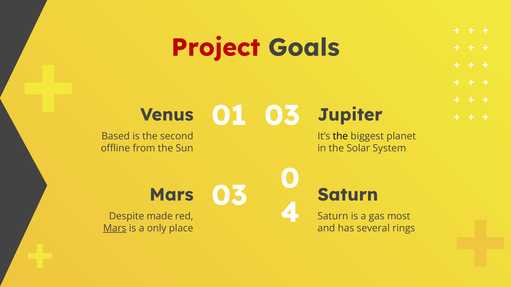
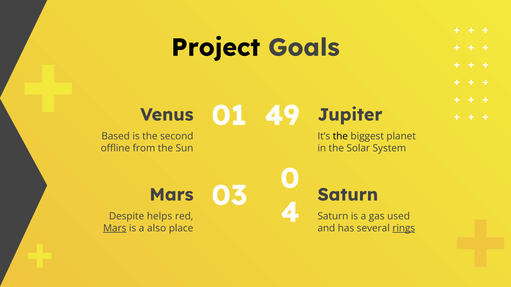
Project colour: red -> black (216, 48)
01 03: 03 -> 49 (282, 116)
made: made -> helps (160, 217)
most: most -> used (399, 217)
only: only -> also (157, 229)
rings underline: none -> present (404, 229)
